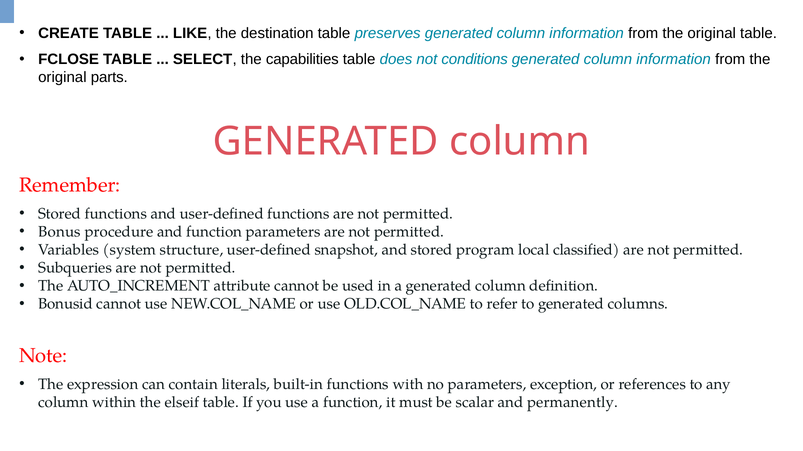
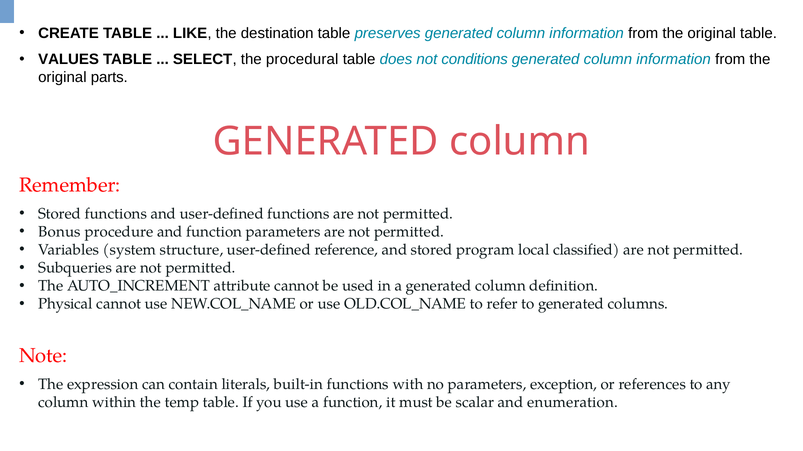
FCLOSE: FCLOSE -> VALUES (69, 59)
capabilities: capabilities -> procedural (302, 59)
snapshot: snapshot -> reference (346, 250)
Bonusid: Bonusid -> Physical (65, 304)
elseif: elseif -> temp (182, 403)
permanently: permanently -> enumeration (573, 403)
